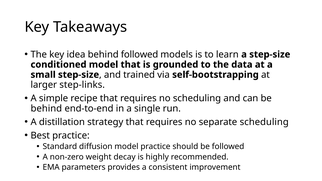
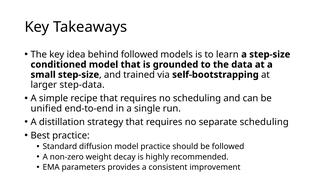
step-links: step-links -> step-data (82, 85)
behind: behind -> unified (46, 109)
